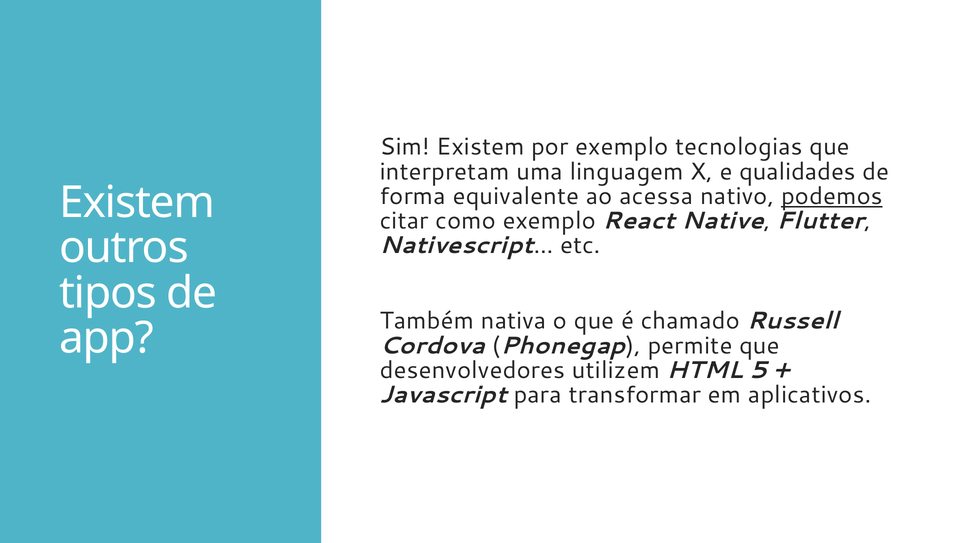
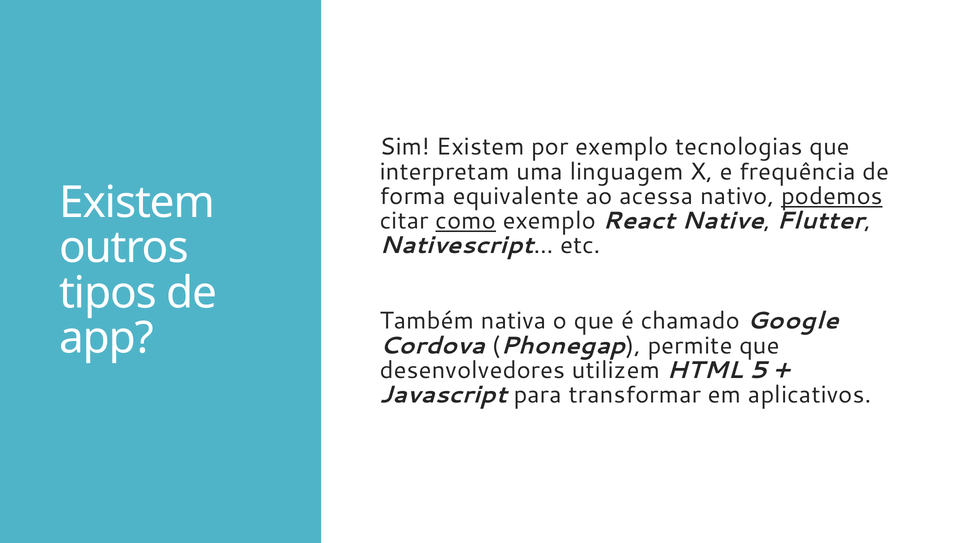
qualidades: qualidades -> frequência (797, 172)
como underline: none -> present (466, 221)
Russell: Russell -> Google (793, 321)
